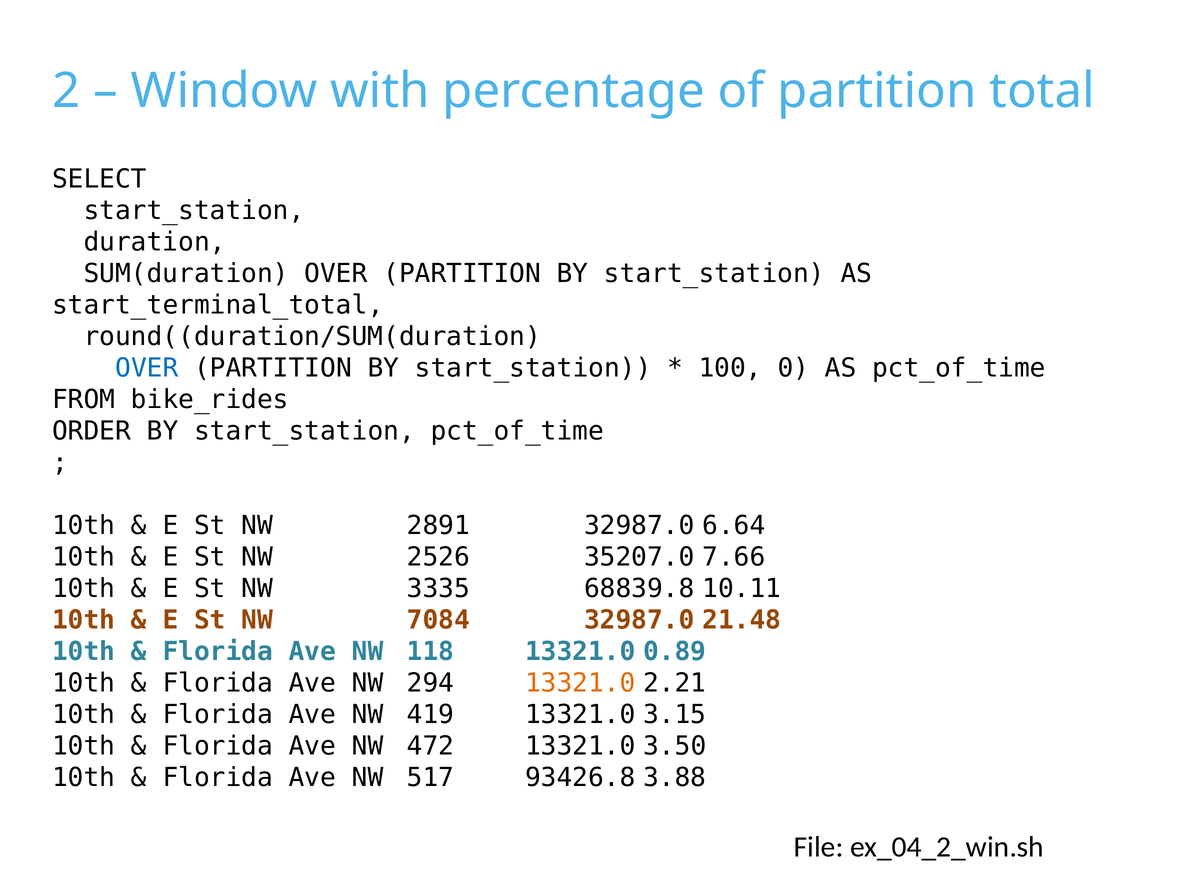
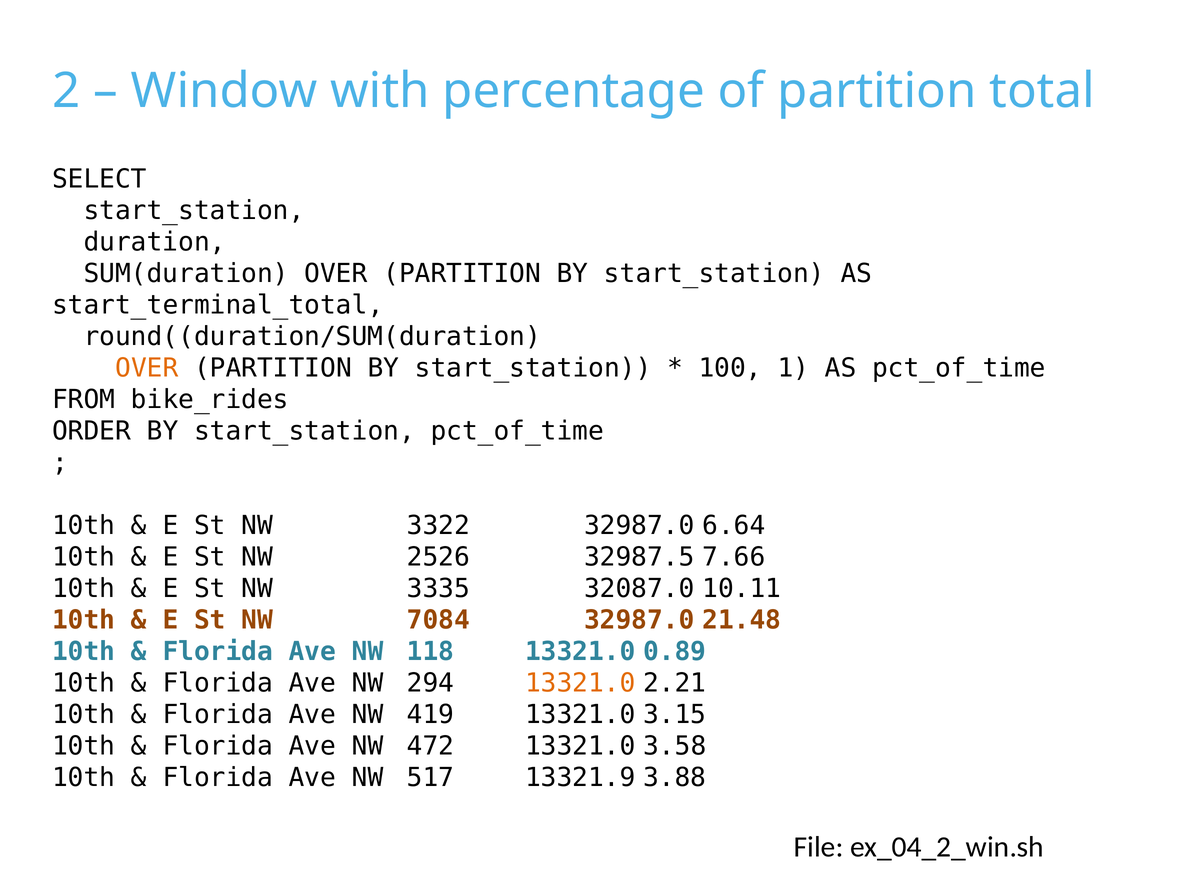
OVER colour: blue -> orange (147, 368)
0: 0 -> 1 (793, 368)
2891: 2891 -> 3322 (438, 526)
35207.0: 35207.0 -> 32987.5 (639, 557)
68839.8: 68839.8 -> 32087.0 (639, 589)
3.50: 3.50 -> 3.58 (675, 746)
93426.8: 93426.8 -> 13321.9 (580, 778)
